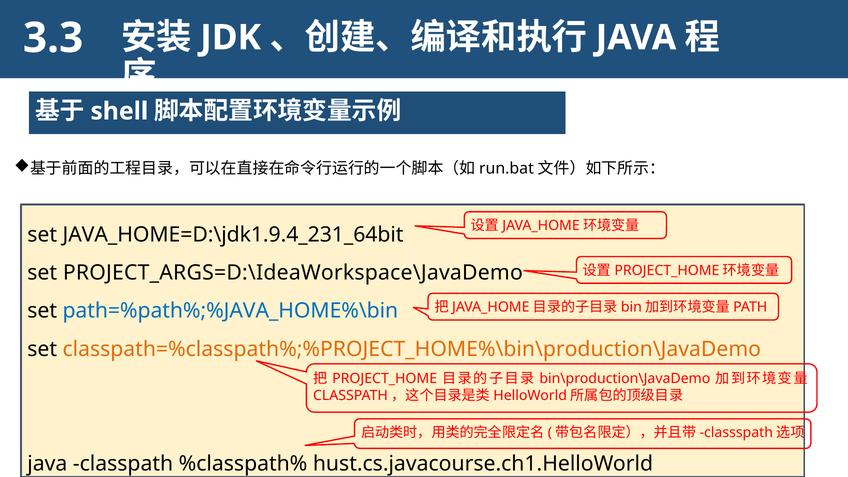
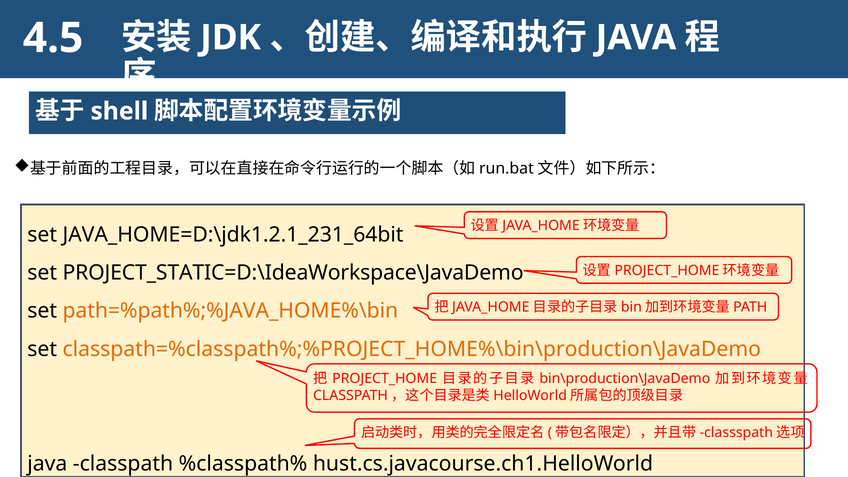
3.3: 3.3 -> 4.5 (53, 38)
JAVA_HOME=D:\jdk1.9.4_231_64bit: JAVA_HOME=D:\jdk1.9.4_231_64bit -> JAVA_HOME=D:\jdk1.2.1_231_64bit (233, 235)
PROJECT_ARGS=D:\IdeaWorkspace\JavaDemo: PROJECT_ARGS=D:\IdeaWorkspace\JavaDemo -> PROJECT_STATIC=D:\IdeaWorkspace\JavaDemo (293, 273)
path=%path%;%JAVA_HOME%\bin colour: blue -> orange (230, 311)
